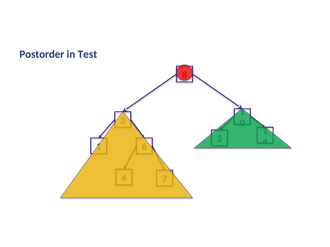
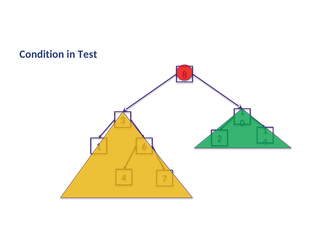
Postorder: Postorder -> Condition (42, 54)
